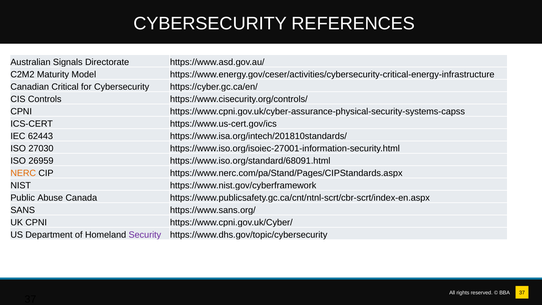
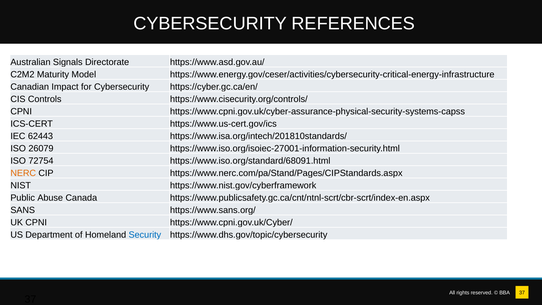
Critical: Critical -> Impact (65, 87)
27030: 27030 -> 26079 (41, 148)
26959: 26959 -> 72754 (41, 161)
Security colour: purple -> blue (145, 235)
